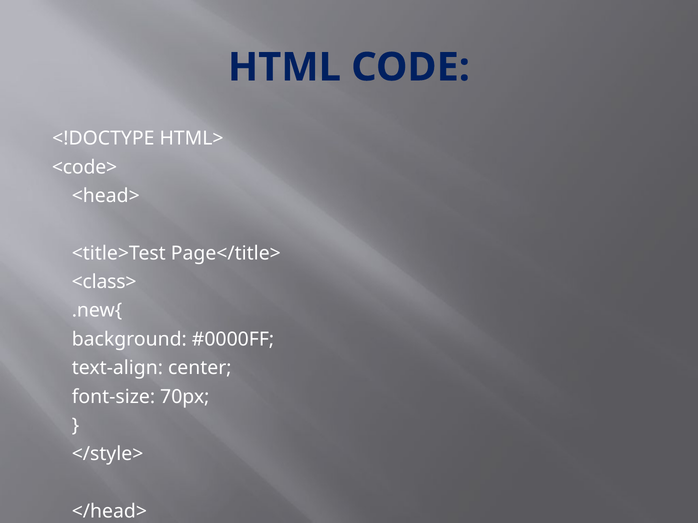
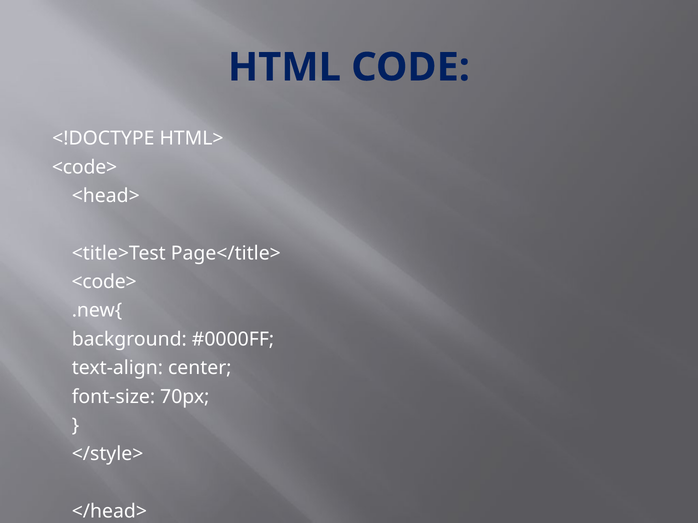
<class>: <class> -> <code> (104, 282)
